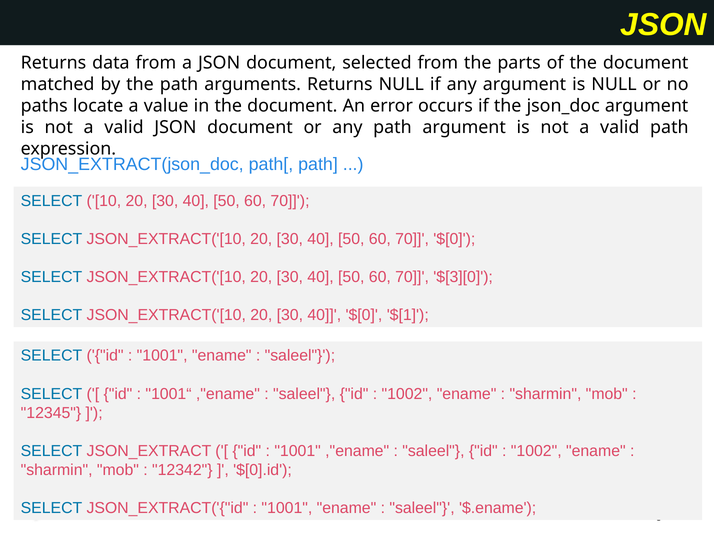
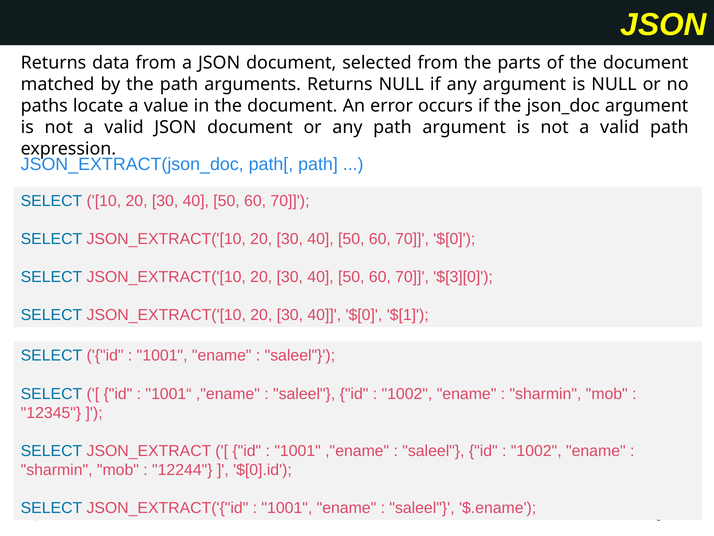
12342: 12342 -> 12244 (182, 470)
